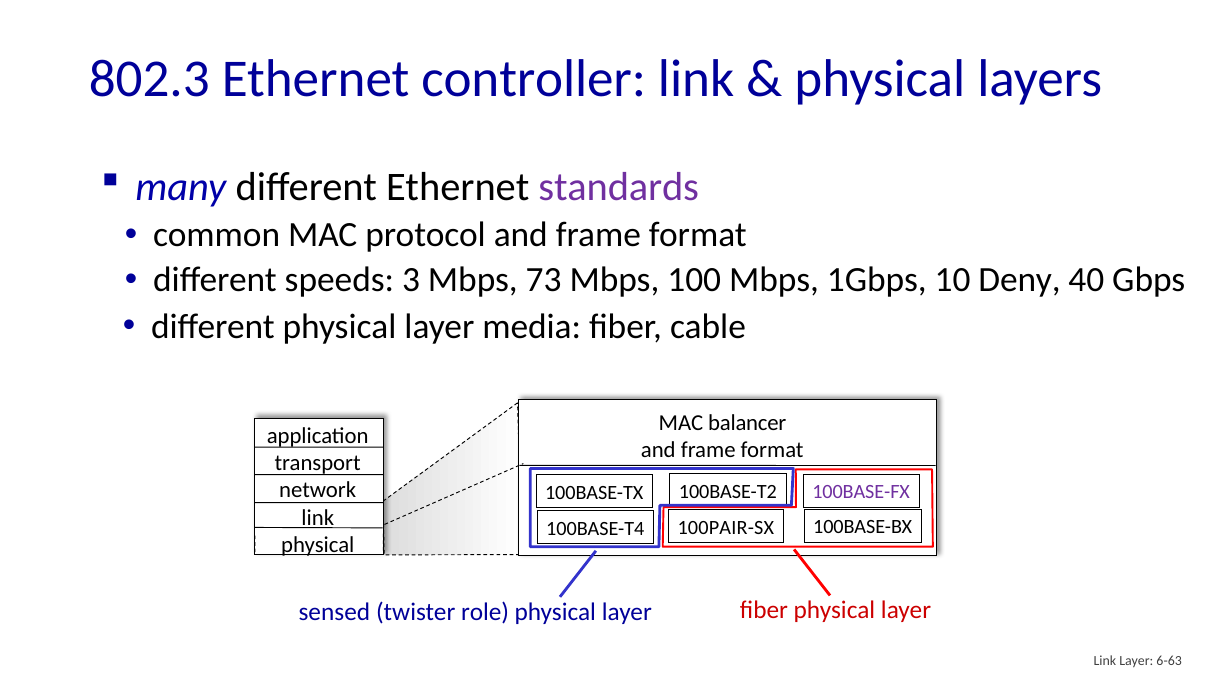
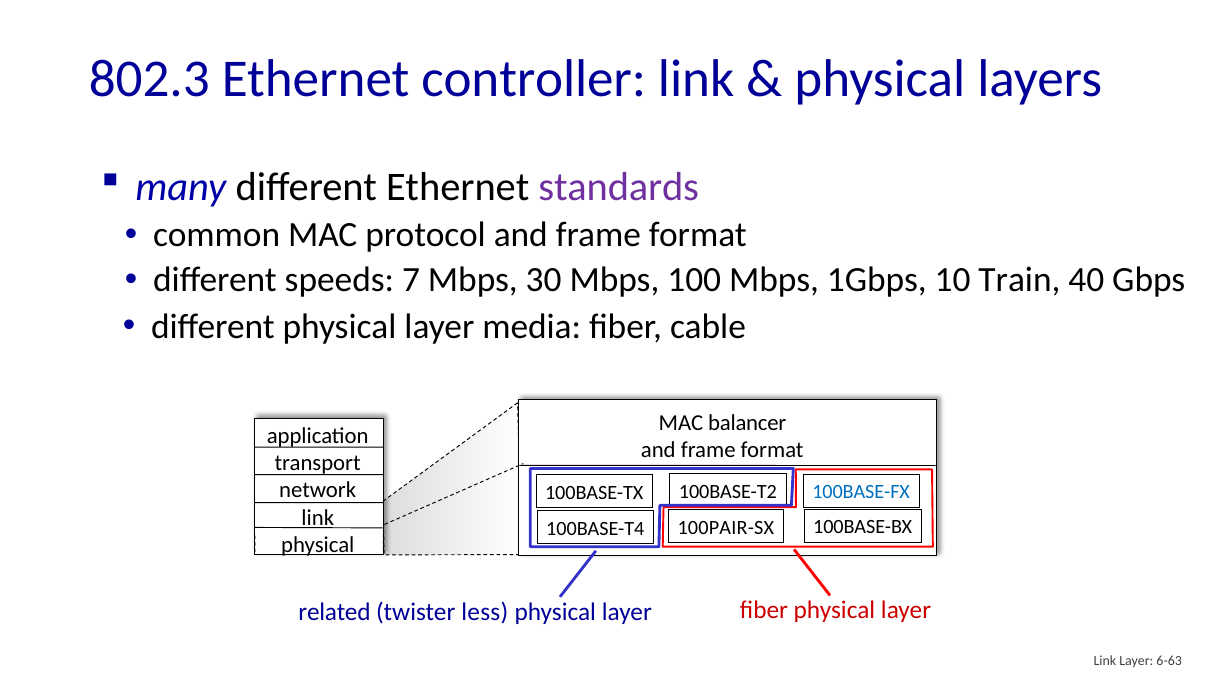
3: 3 -> 7 (411, 280)
73: 73 -> 30 (544, 280)
Deny: Deny -> Train (1019, 280)
100BASE-FX colour: purple -> blue (861, 492)
sensed: sensed -> related (335, 612)
role: role -> less (485, 612)
